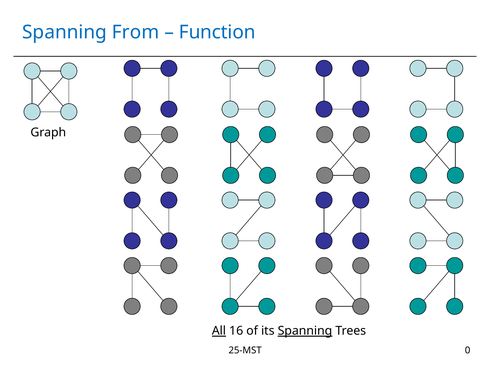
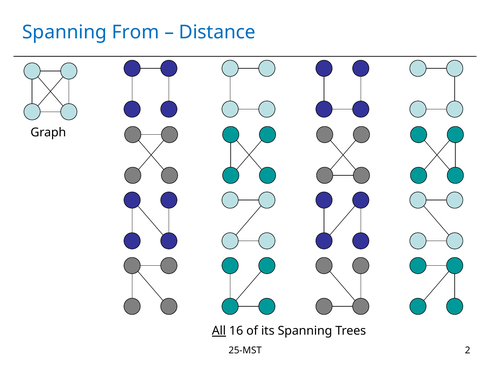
Function: Function -> Distance (217, 32)
Spanning underline: present -> none (305, 331)
0: 0 -> 2 (468, 351)
